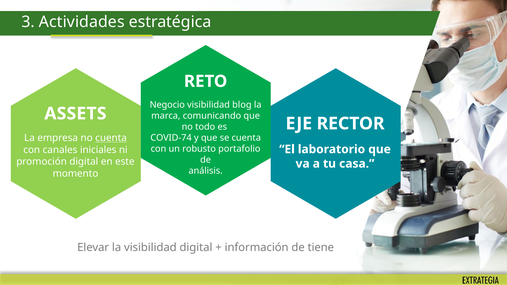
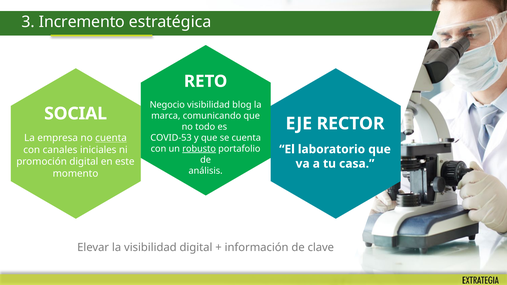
Actividades: Actividades -> Incremento (82, 22)
ASSETS: ASSETS -> SOCIAL (76, 114)
COVID-74: COVID-74 -> COVID-53 (171, 138)
robusto underline: none -> present (199, 149)
tiene: tiene -> clave (321, 248)
